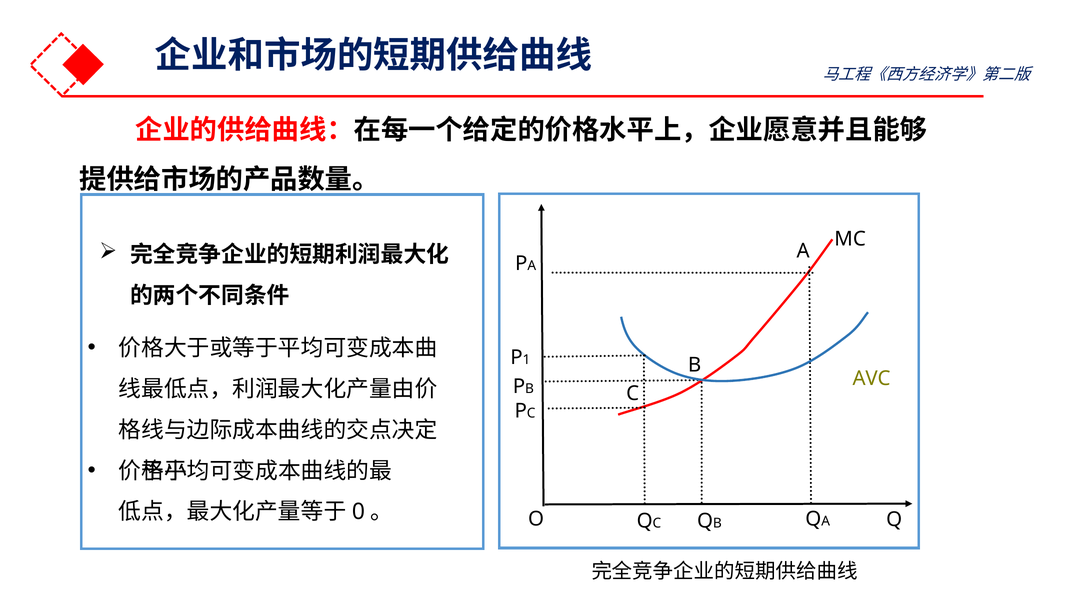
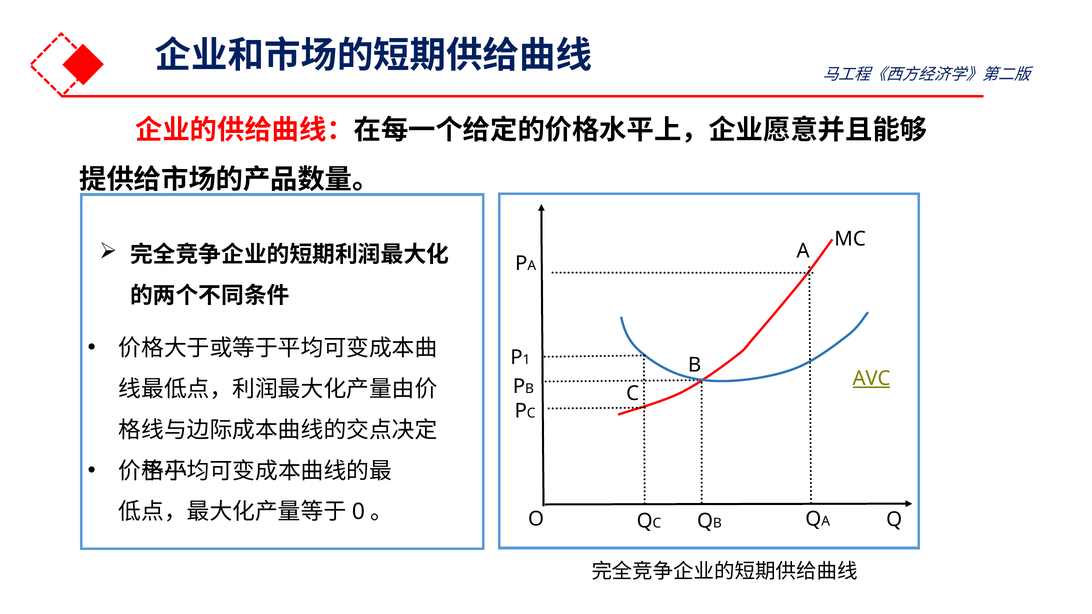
AVC underline: none -> present (872, 379)
